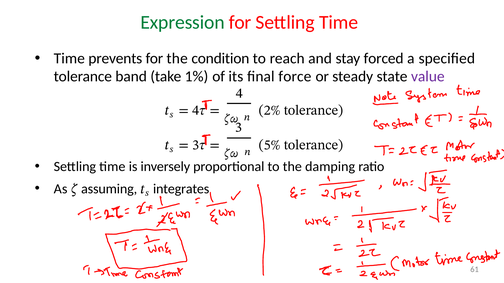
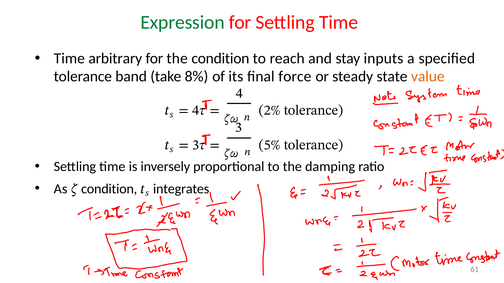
prevents: prevents -> arbitrary (115, 59)
forced: forced -> inputs (383, 59)
1%: 1% -> 8% (197, 77)
value colour: purple -> orange (428, 77)
assuming: assuming -> condition (109, 189)
